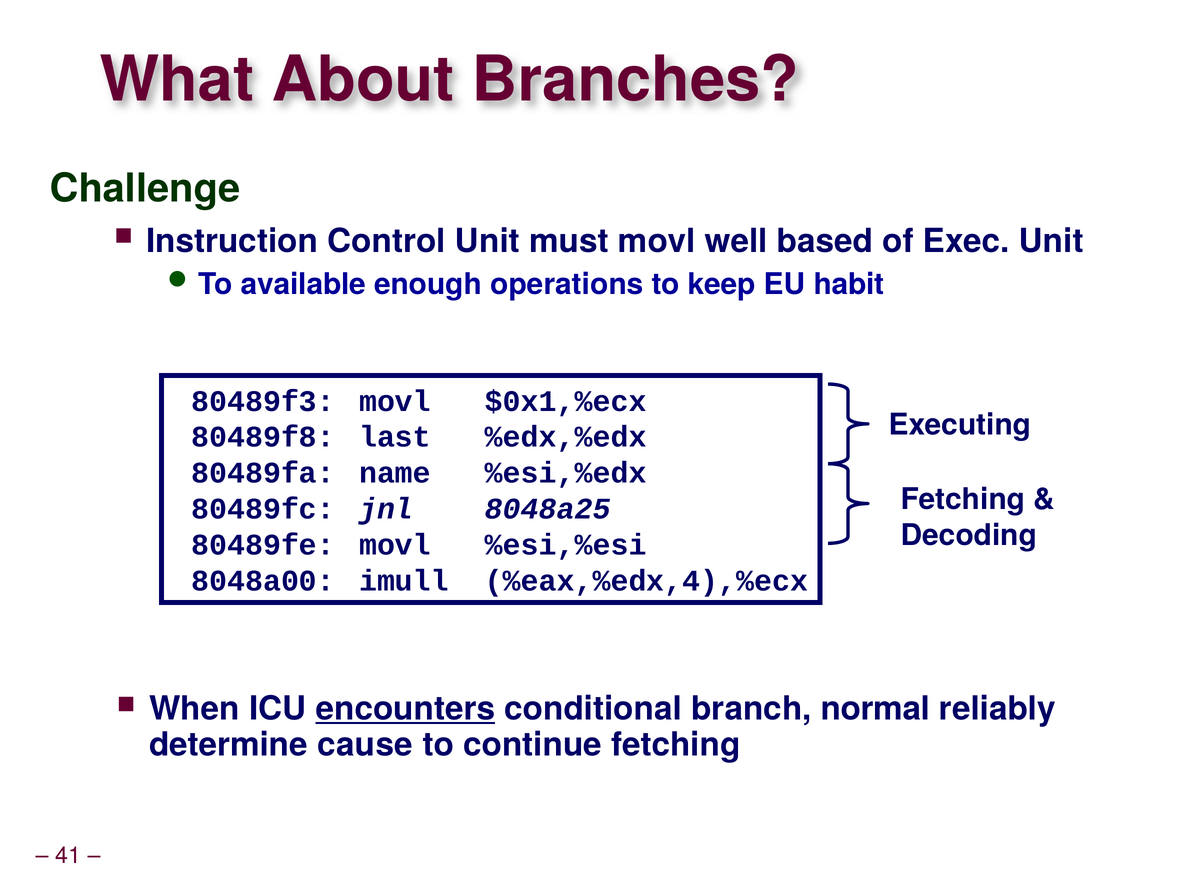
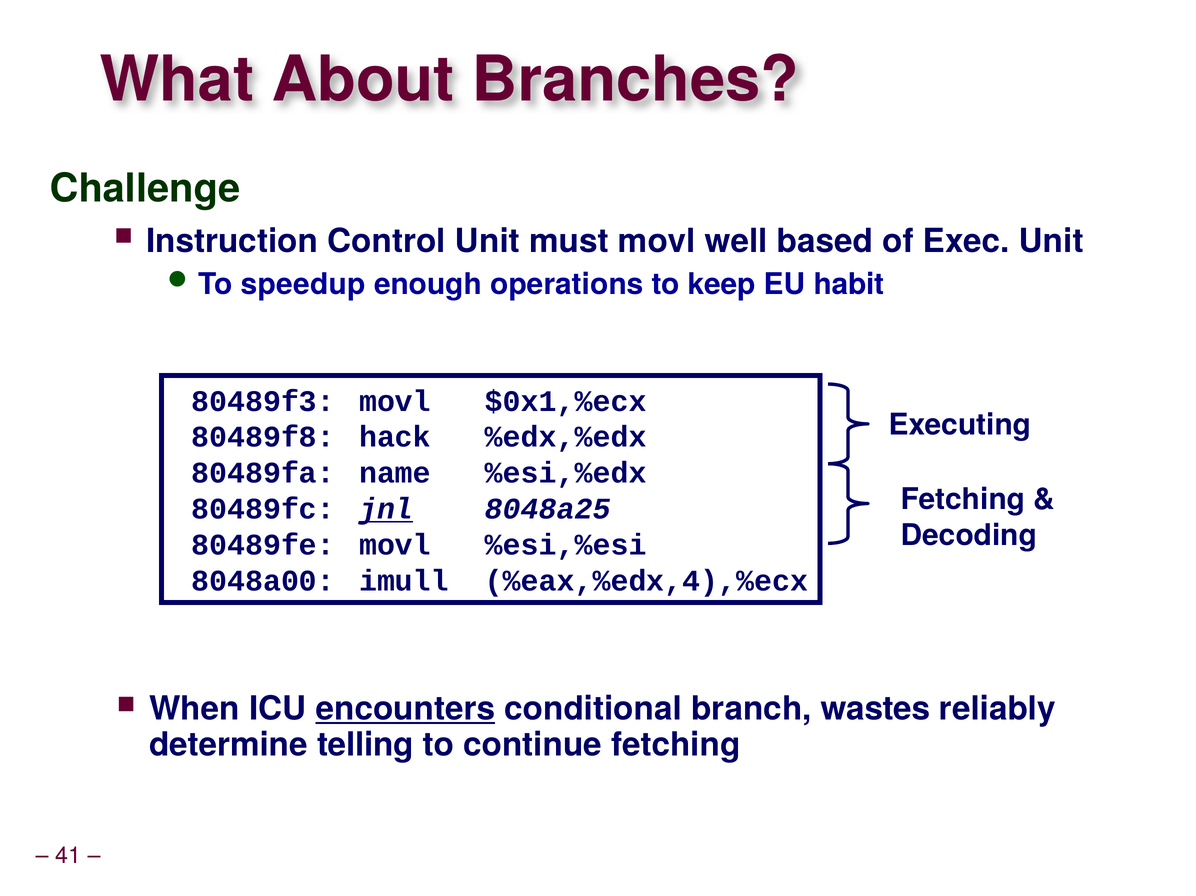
available: available -> speedup (303, 285)
last: last -> hack (395, 437)
jnl underline: none -> present (386, 509)
normal: normal -> wastes (875, 709)
cause: cause -> telling (365, 745)
